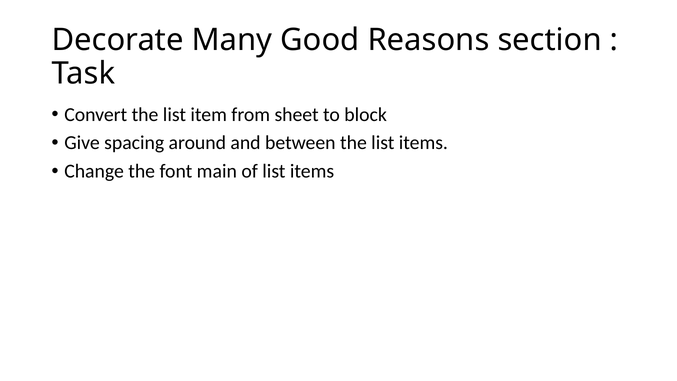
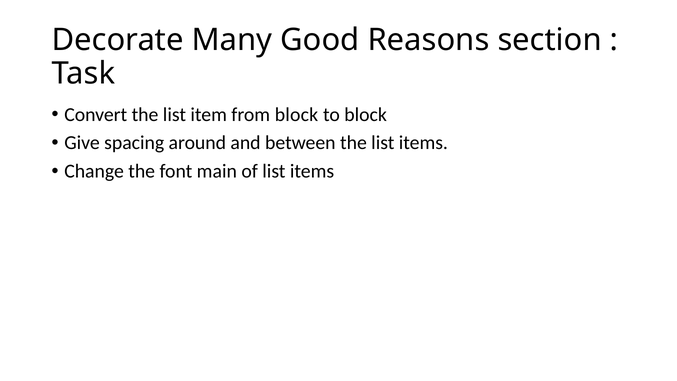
from sheet: sheet -> block (296, 114)
